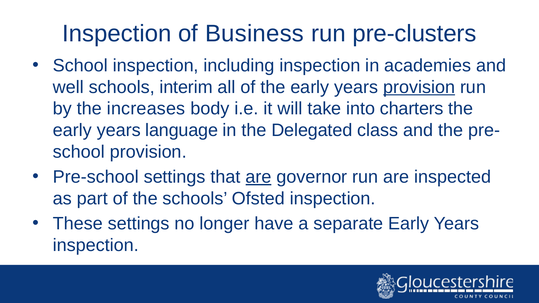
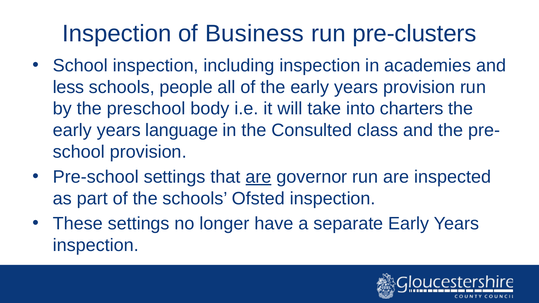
well: well -> less (68, 87)
interim: interim -> people (186, 87)
provision underline: present -> none (419, 87)
increases: increases -> preschool (146, 109)
Delegated: Delegated -> Consulted (312, 130)
